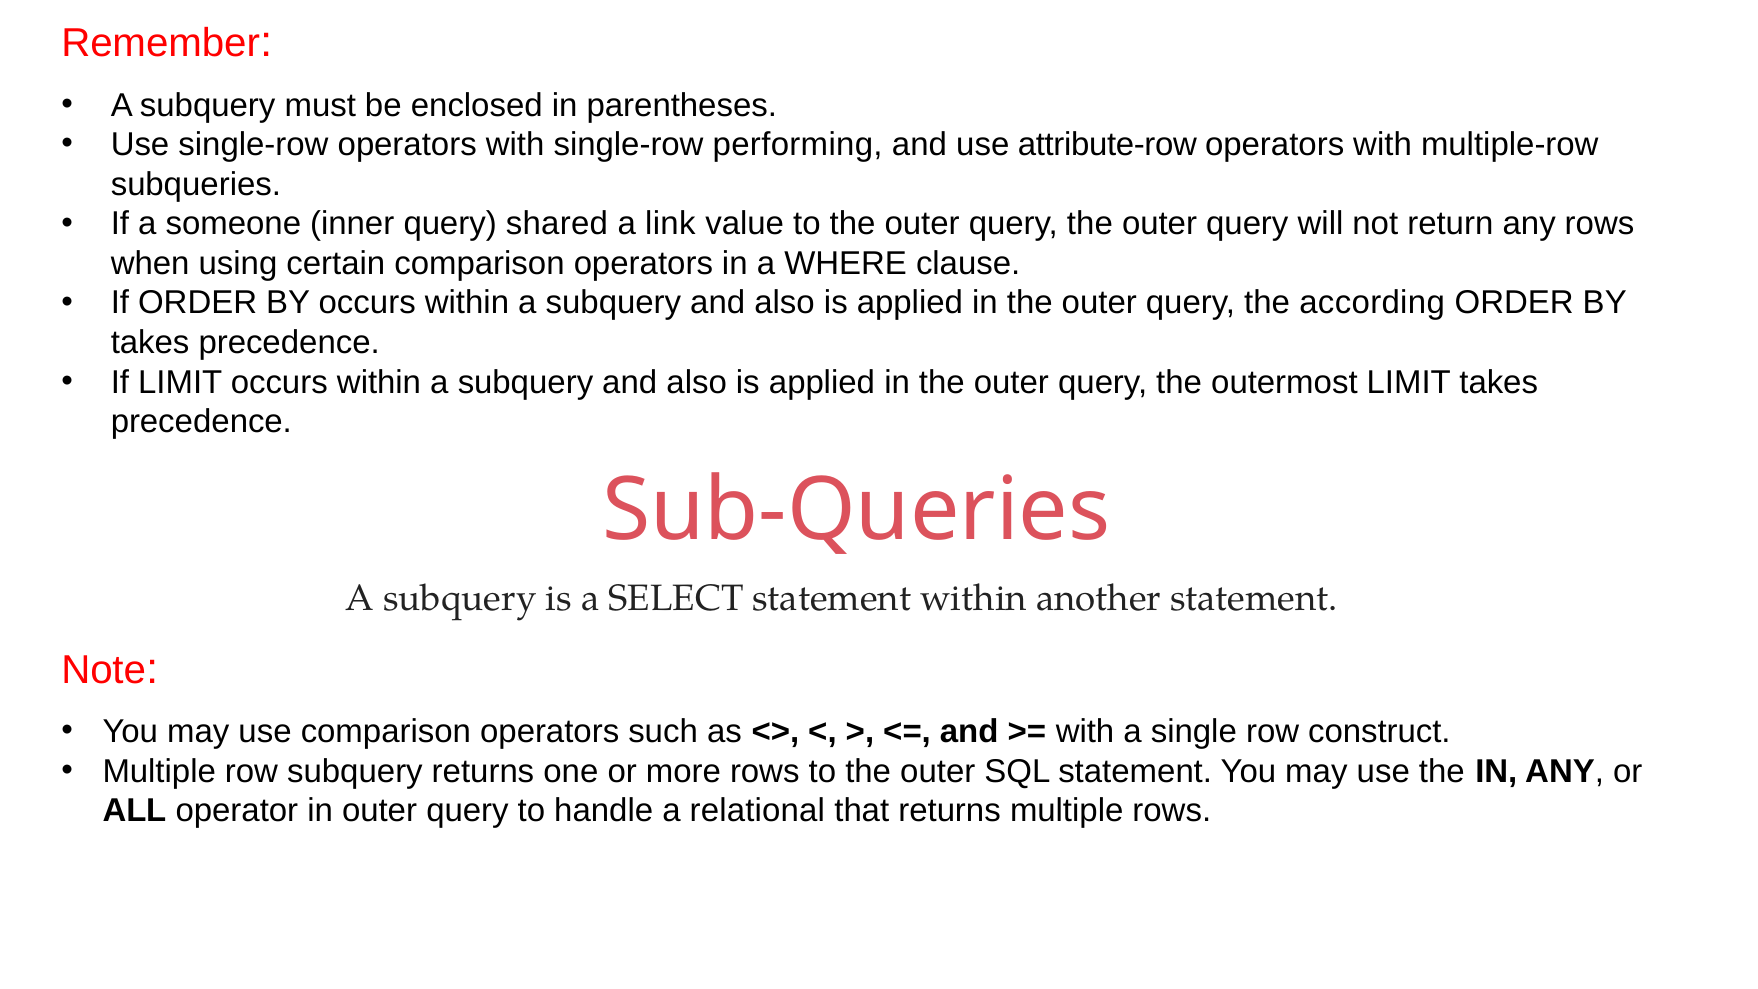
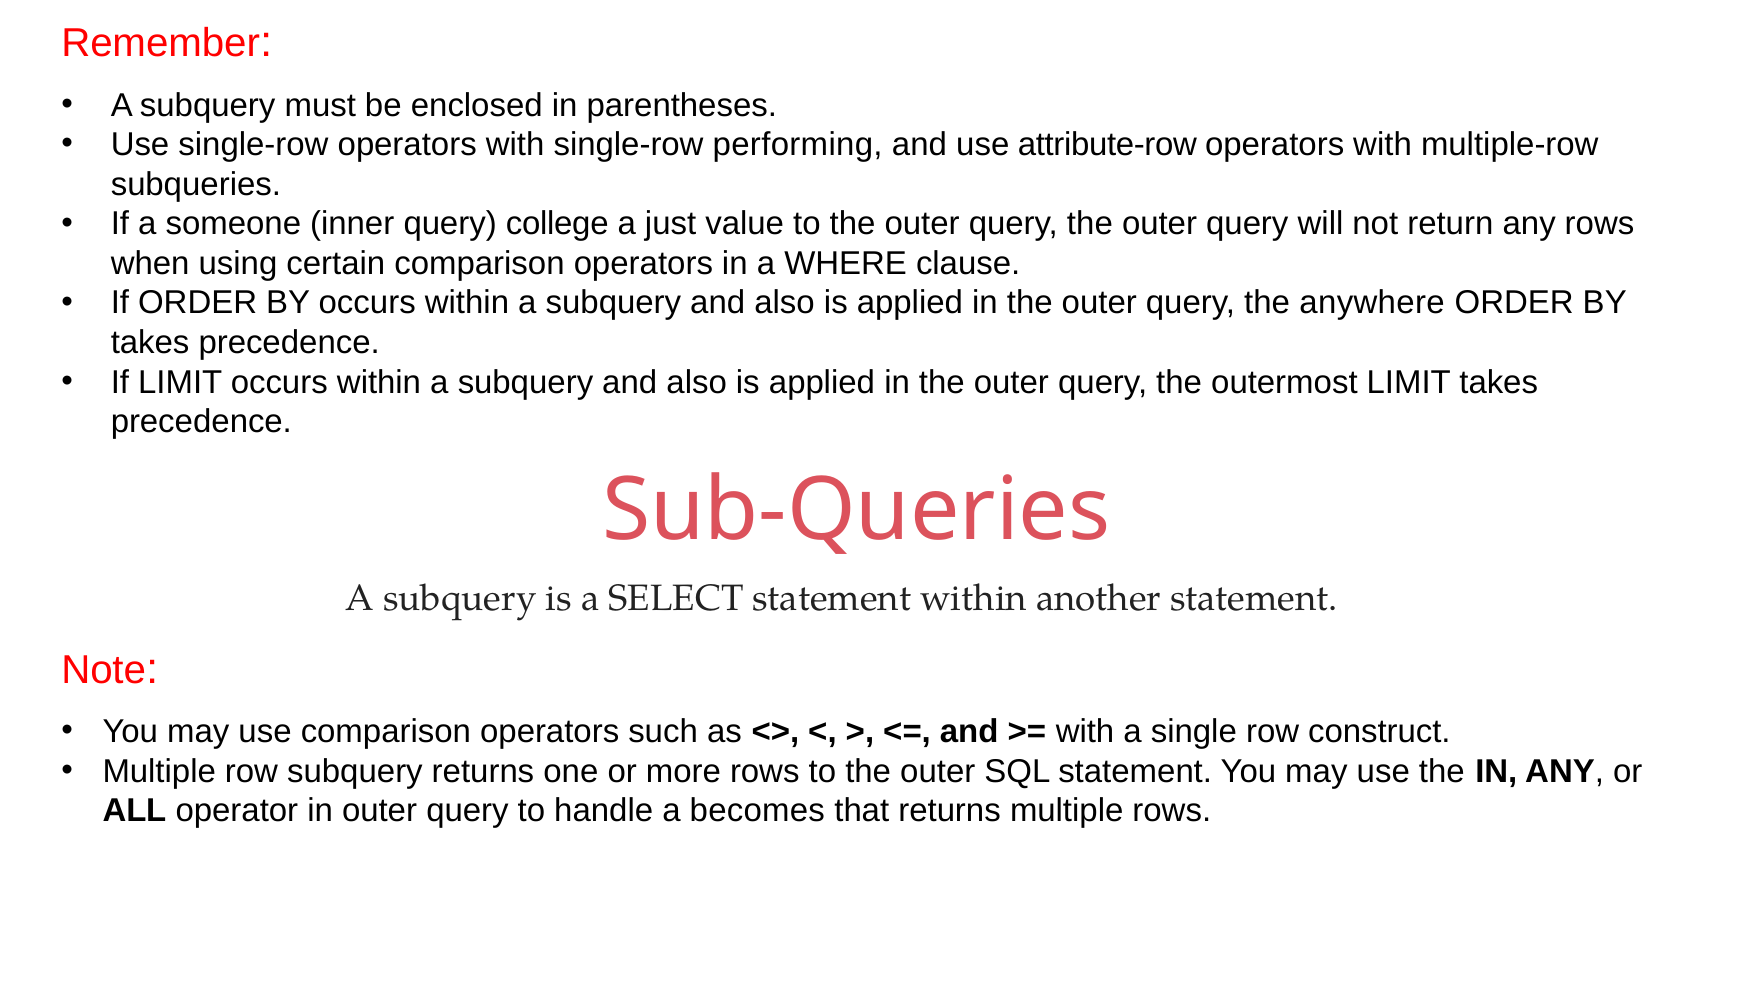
shared: shared -> college (557, 224)
link: link -> just (671, 224)
according: according -> anywhere (1372, 303)
relational: relational -> becomes (757, 811)
